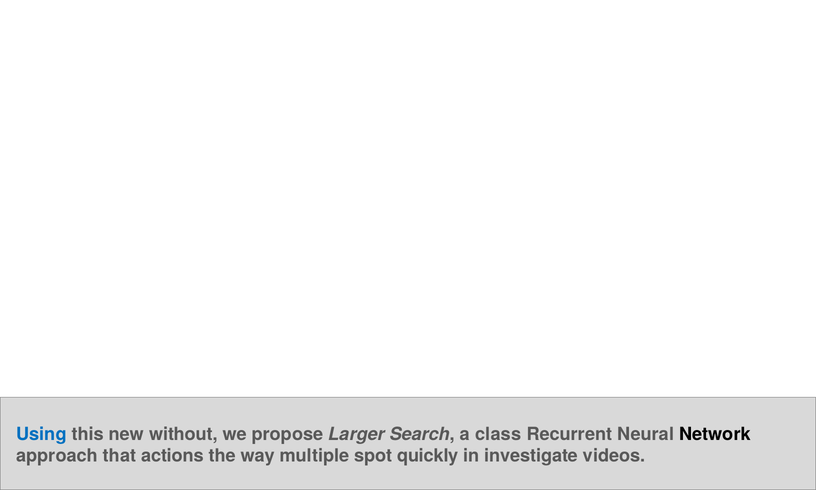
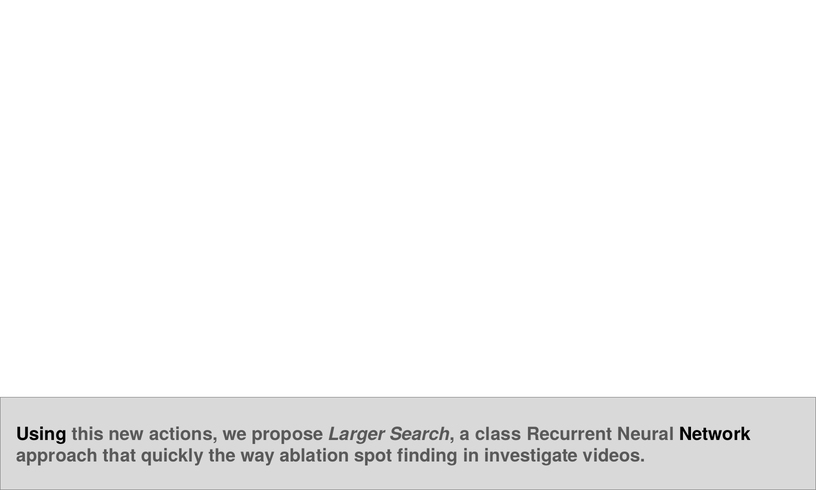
Using colour: blue -> black (41, 434)
without: without -> actions (183, 434)
actions: actions -> quickly (172, 455)
multiple: multiple -> ablation (315, 455)
quickly: quickly -> finding (428, 455)
